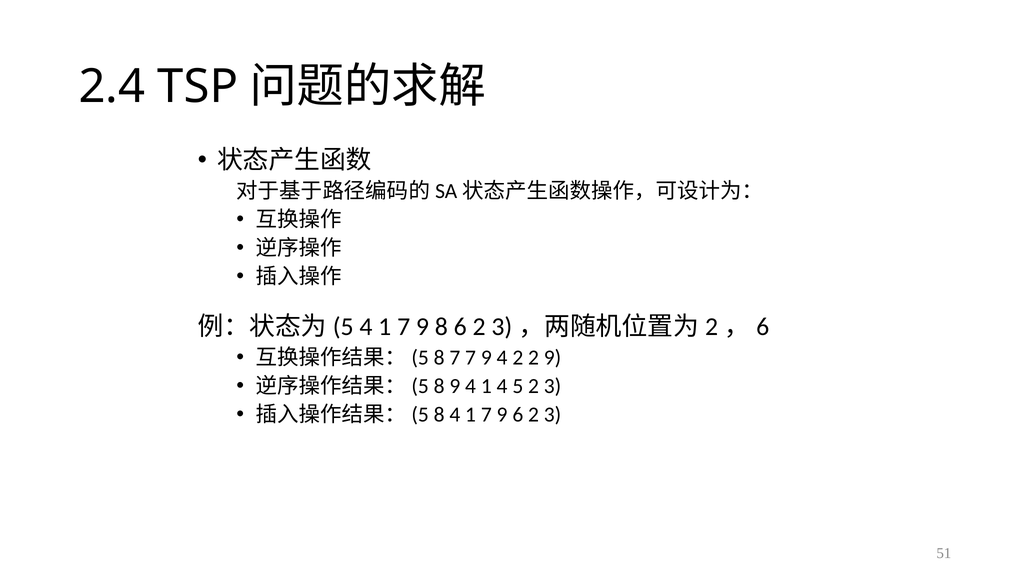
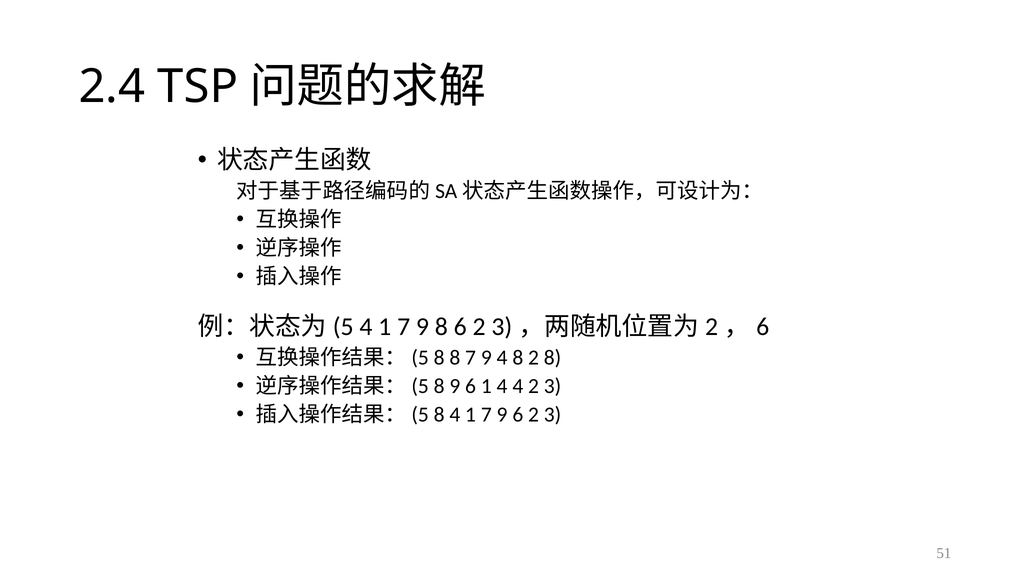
8 7: 7 -> 8 (455, 358)
4 2: 2 -> 8 (518, 358)
2 9: 9 -> 8 (552, 358)
8 9 4: 4 -> 6 (471, 386)
4 5: 5 -> 4 (518, 386)
